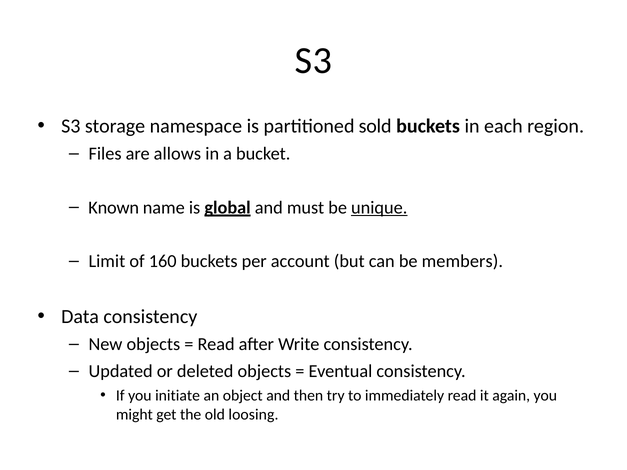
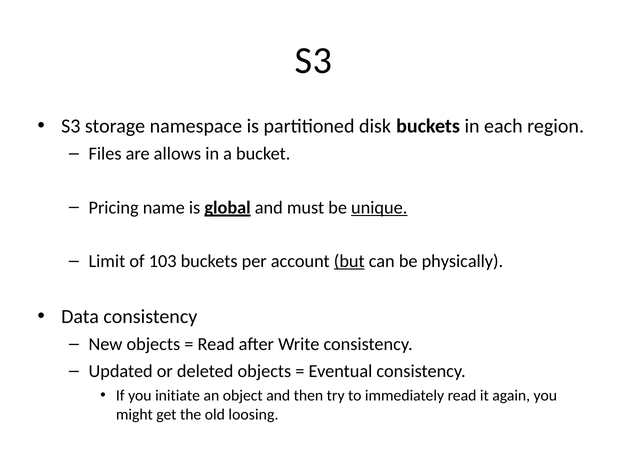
sold: sold -> disk (375, 126)
Known: Known -> Pricing (114, 208)
160: 160 -> 103 (163, 261)
but underline: none -> present (349, 261)
members: members -> physically (462, 261)
